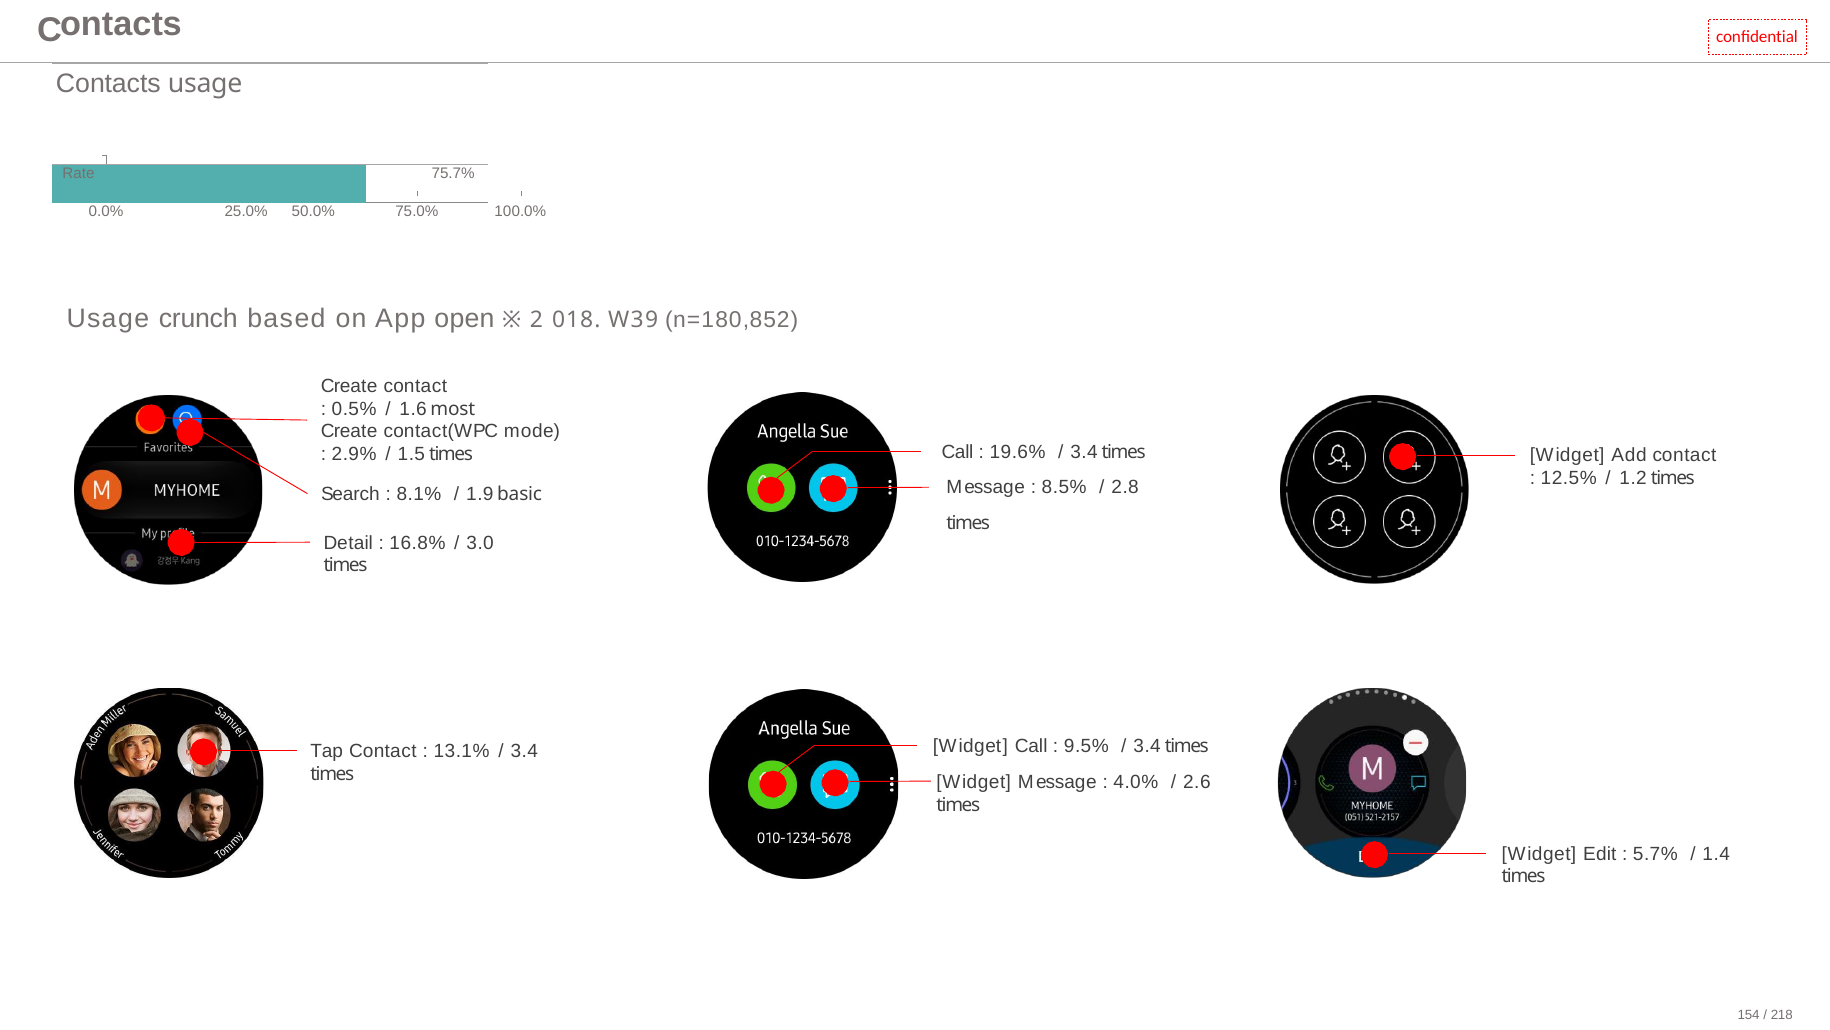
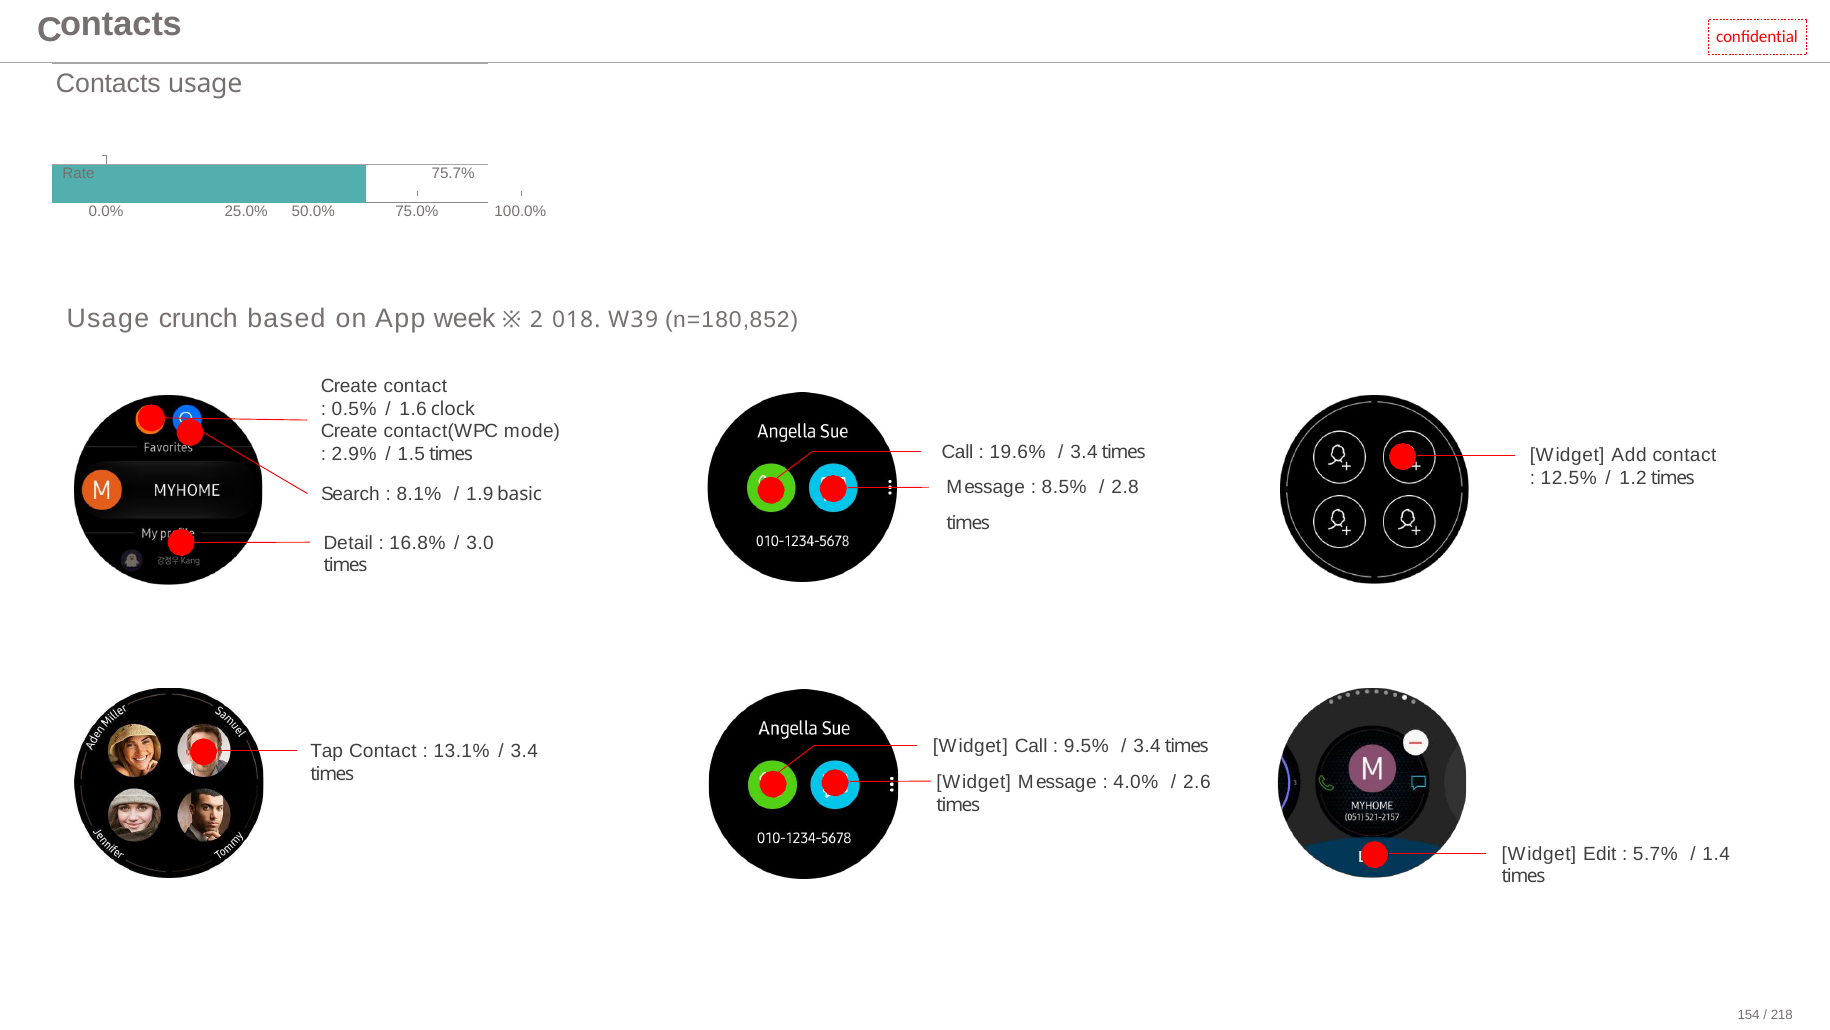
open: open -> week (465, 318)
most: most -> clock (453, 408)
